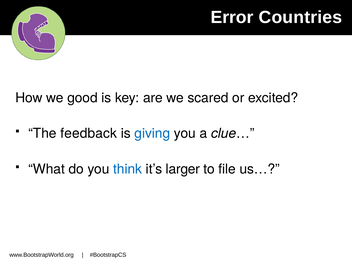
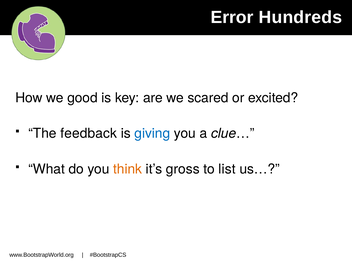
Countries: Countries -> Hundreds (300, 17)
think colour: blue -> orange (128, 169)
larger: larger -> gross (183, 169)
file: file -> list (227, 169)
